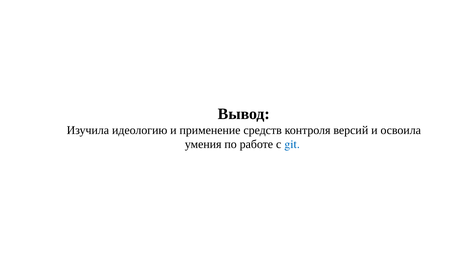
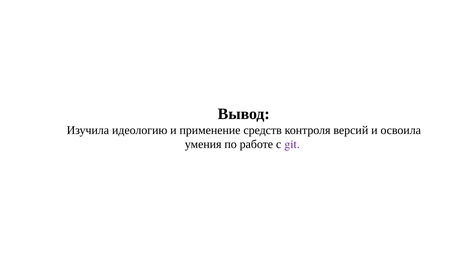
git colour: blue -> purple (292, 144)
